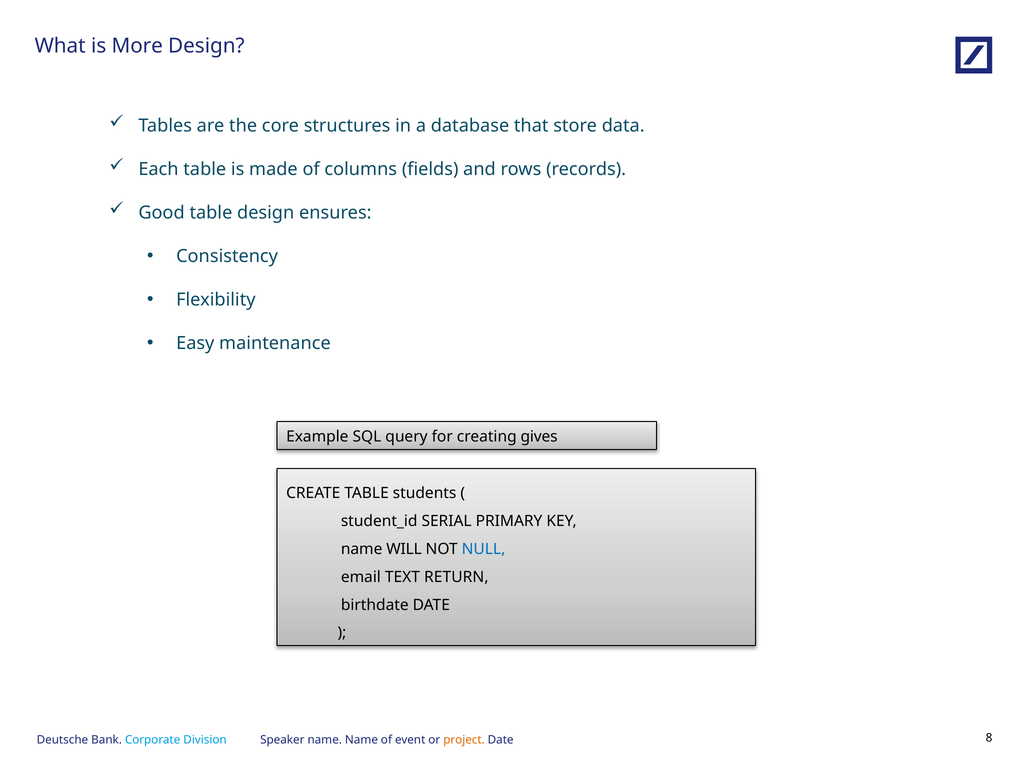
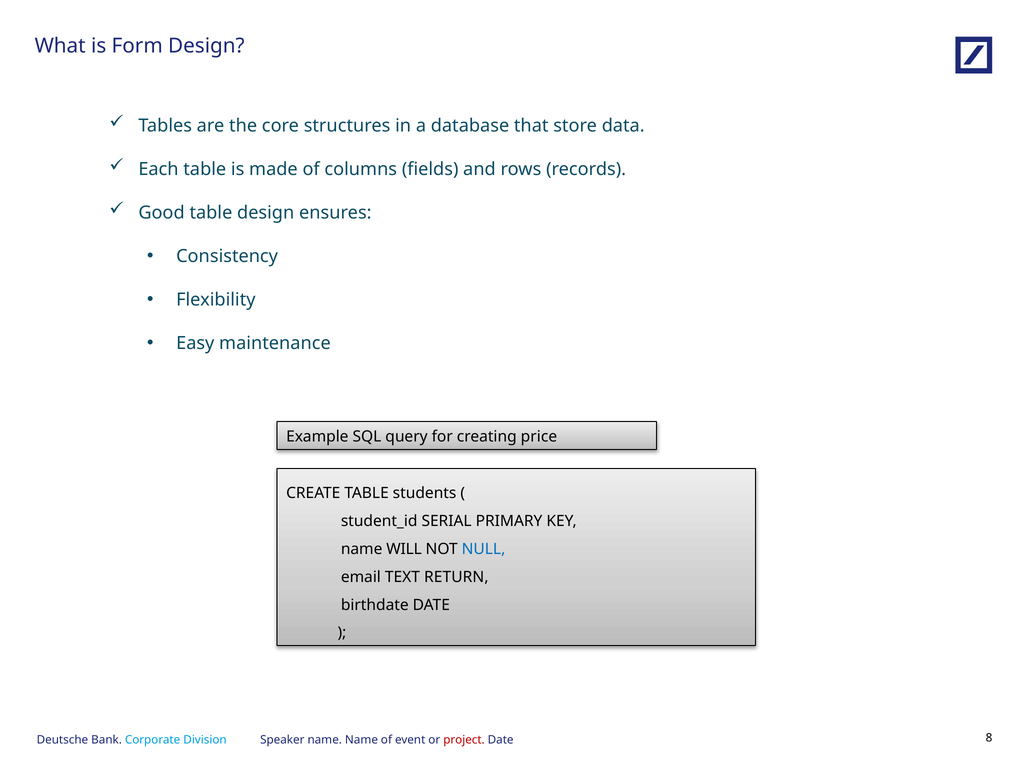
More: More -> Form (137, 46)
gives: gives -> price (539, 437)
project colour: orange -> red (464, 741)
